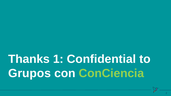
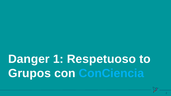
Thanks: Thanks -> Danger (29, 59)
Confidential: Confidential -> Respetuoso (101, 59)
ConCiencia colour: light green -> light blue (111, 73)
